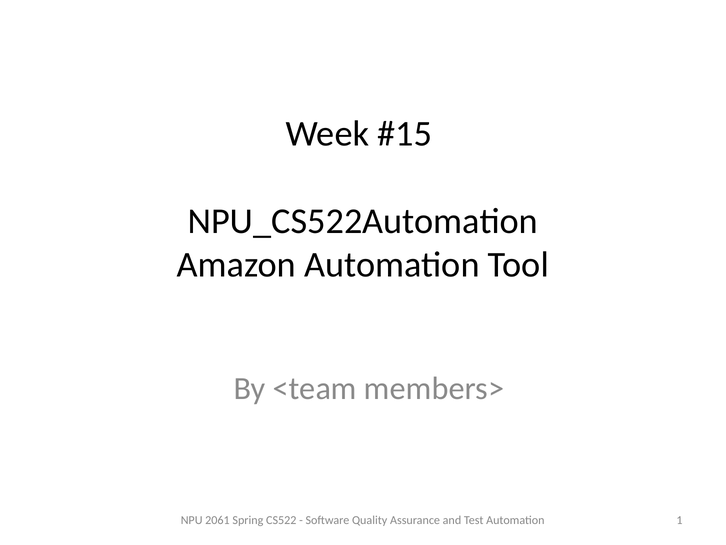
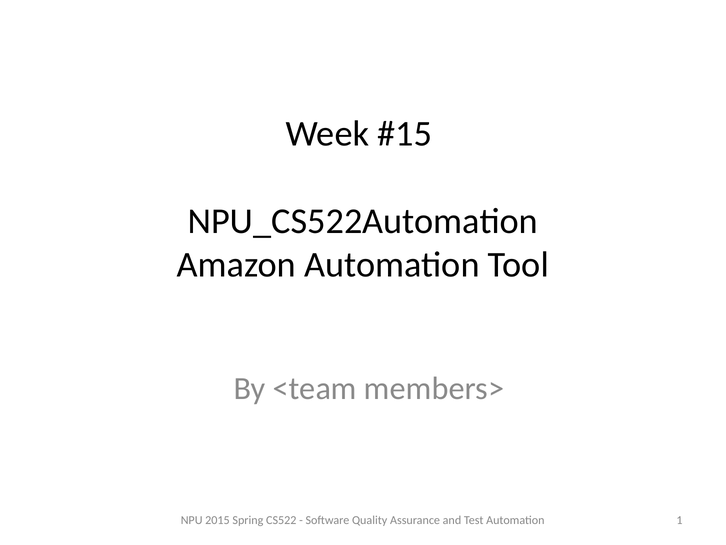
2061: 2061 -> 2015 (217, 520)
